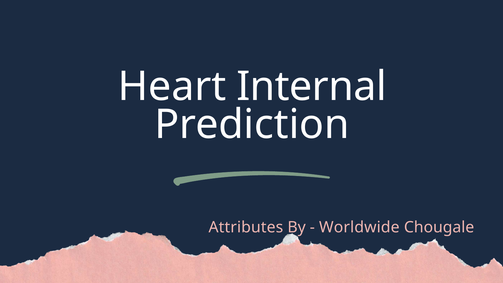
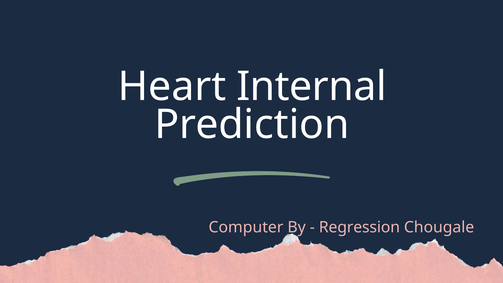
Attributes: Attributes -> Computer (246, 227)
Worldwide: Worldwide -> Regression (359, 227)
